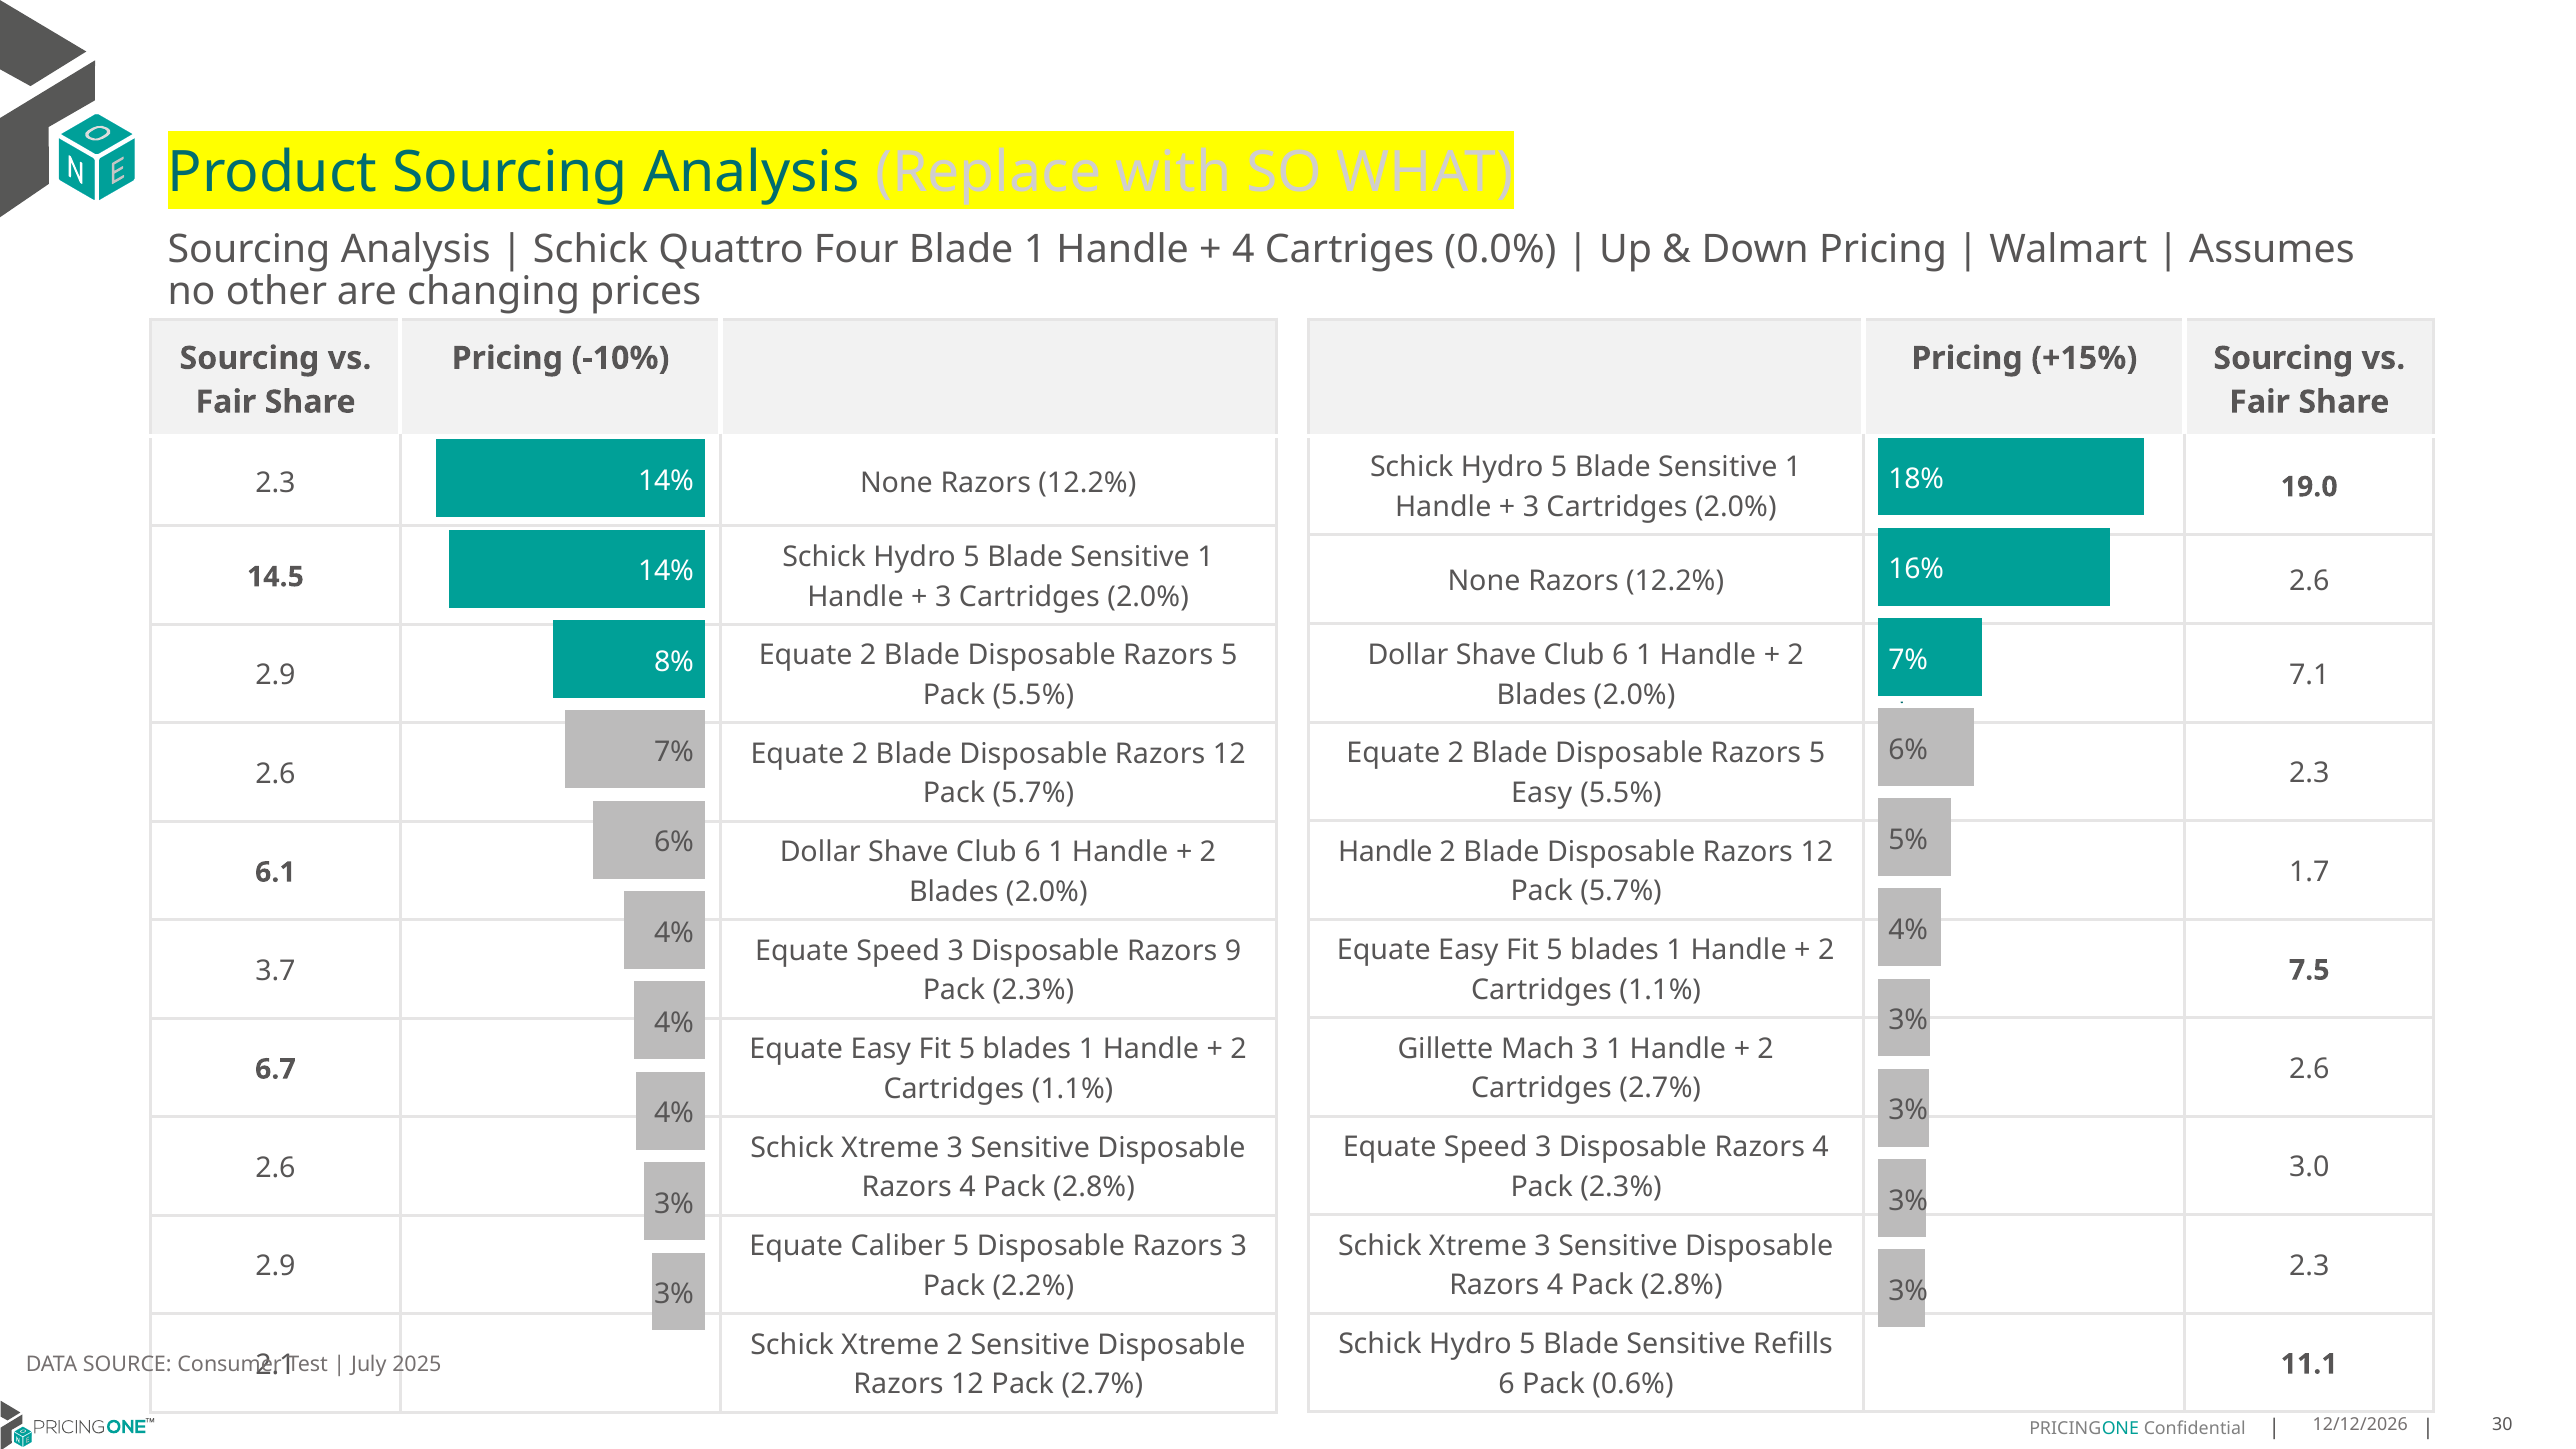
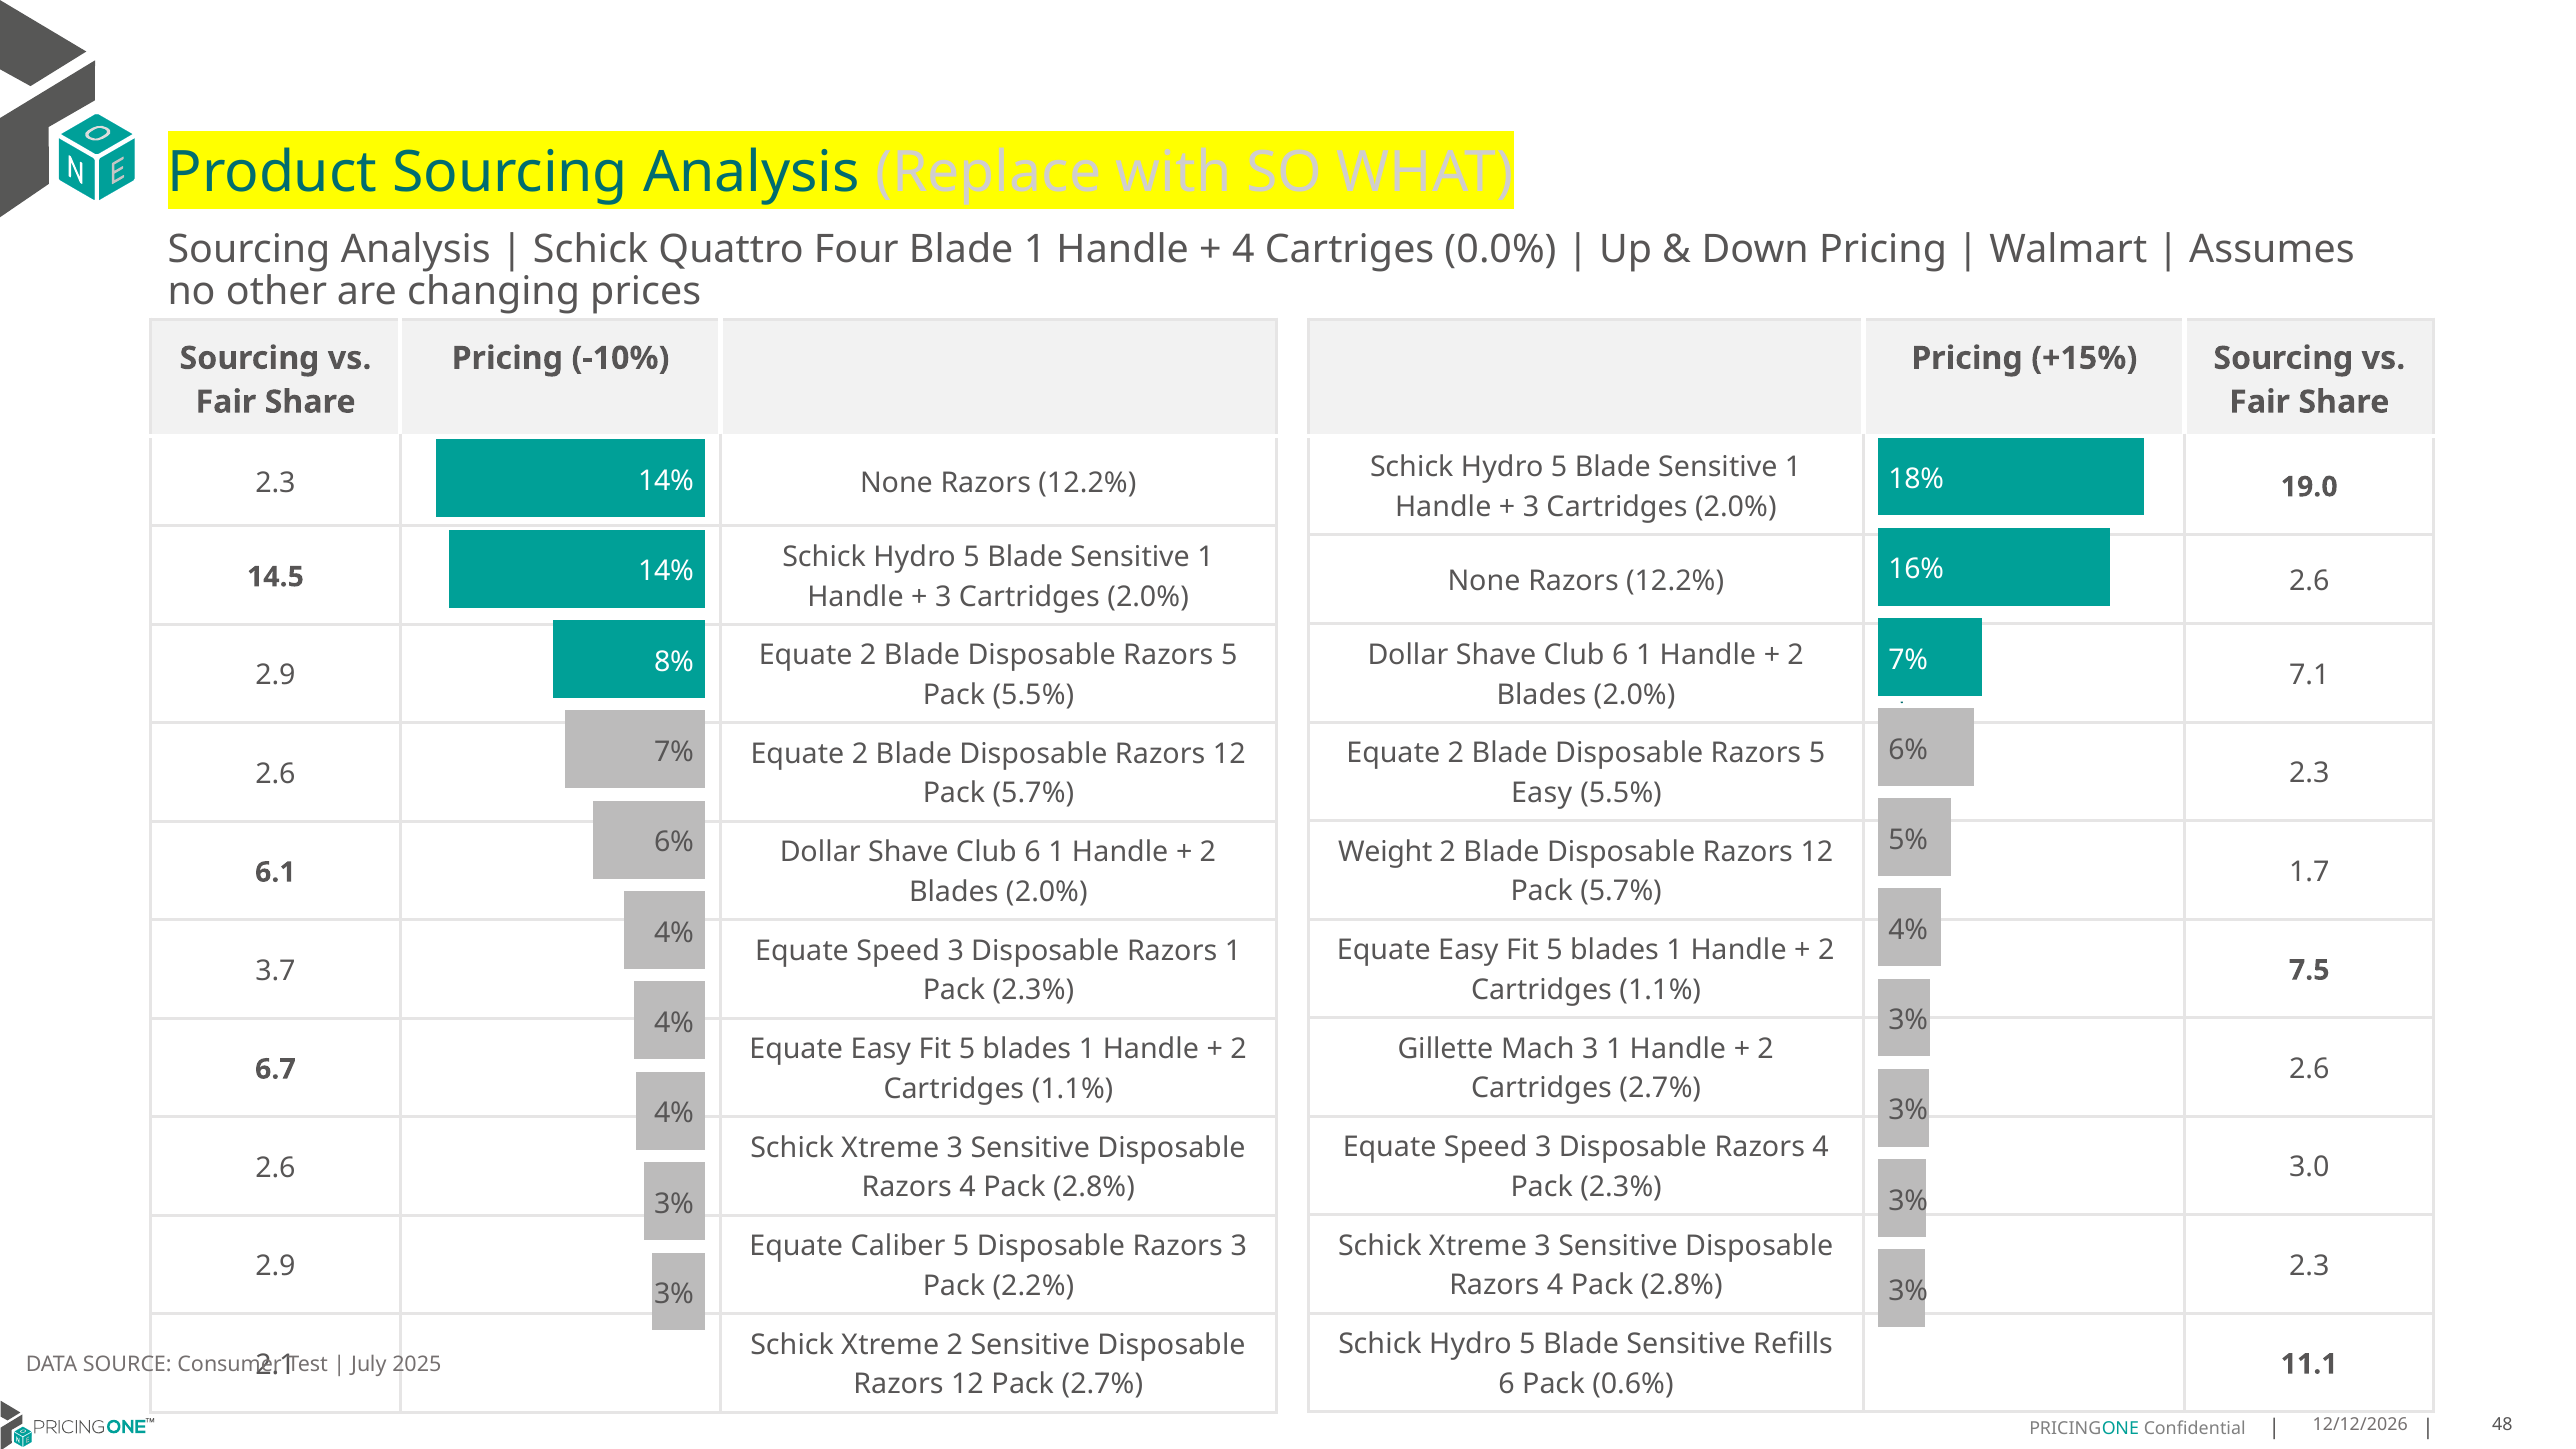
Handle: Handle -> Weight (1385, 852)
Razors 9: 9 -> 1 (1233, 951)
30: 30 -> 48 (2502, 1425)
